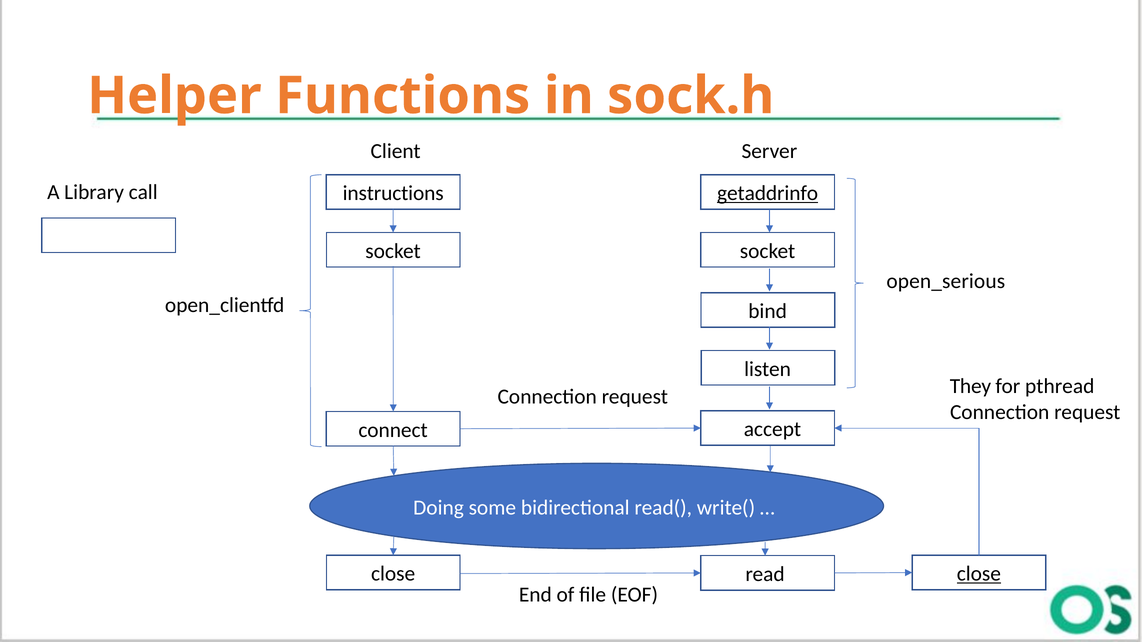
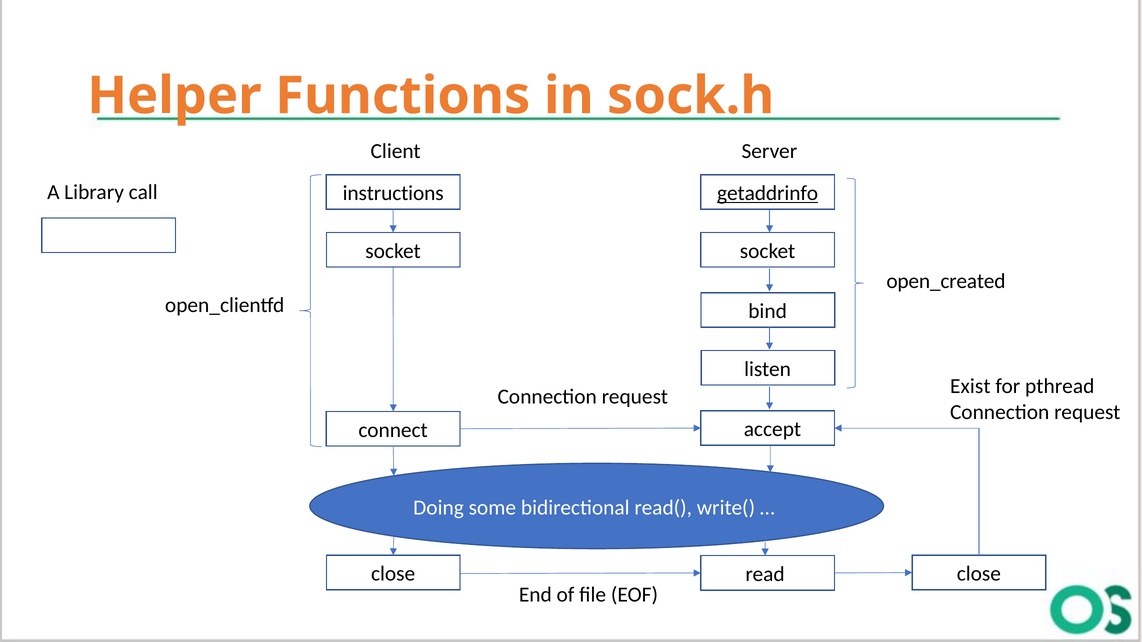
open_serious: open_serious -> open_created (946, 281)
They: They -> Exist (970, 387)
close underline: present -> none (979, 574)
